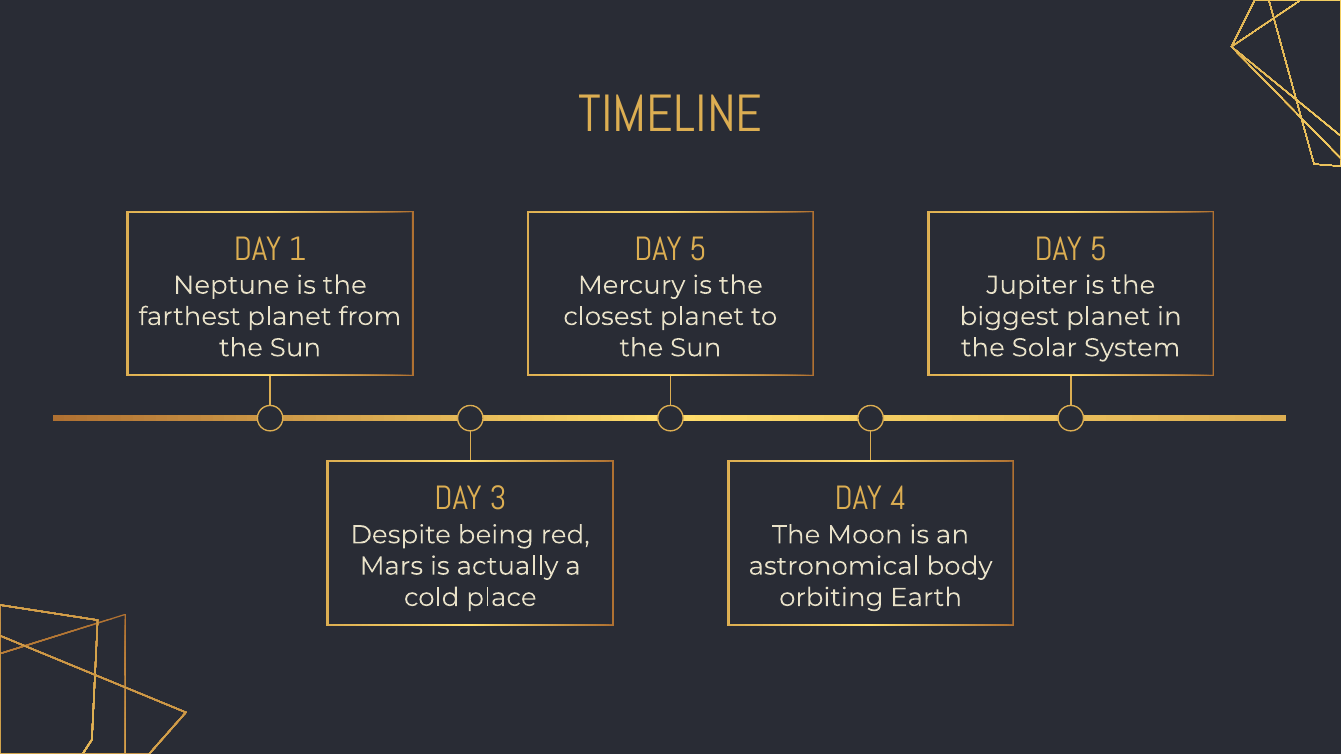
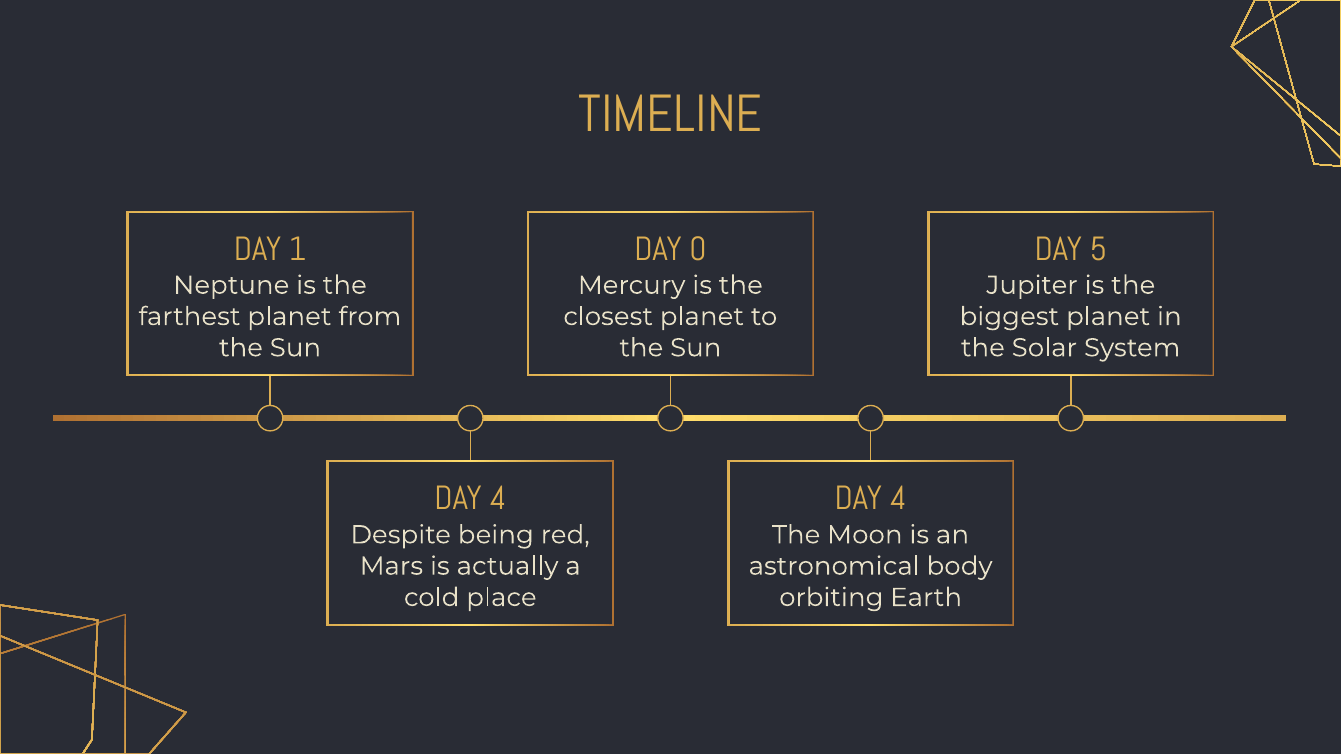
5: 5 -> 0 (698, 249)
3: 3 -> 4 (498, 499)
